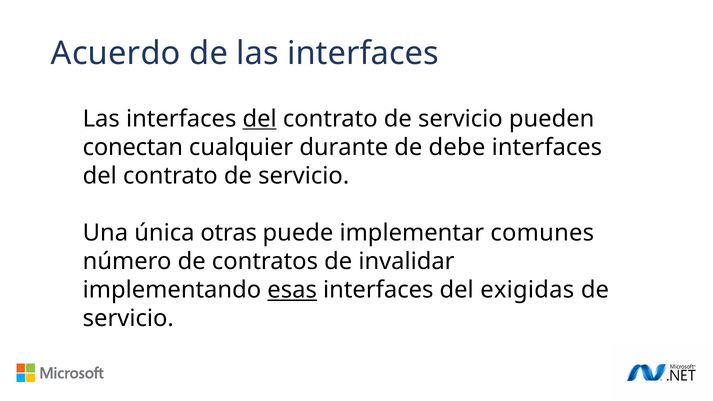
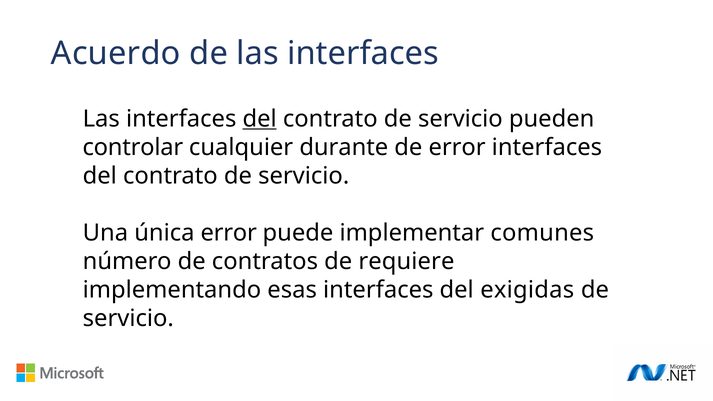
conectan: conectan -> controlar (133, 147)
de debe: debe -> error (457, 147)
única otras: otras -> error (229, 233)
invalidar: invalidar -> requiere (406, 261)
esas underline: present -> none (292, 290)
